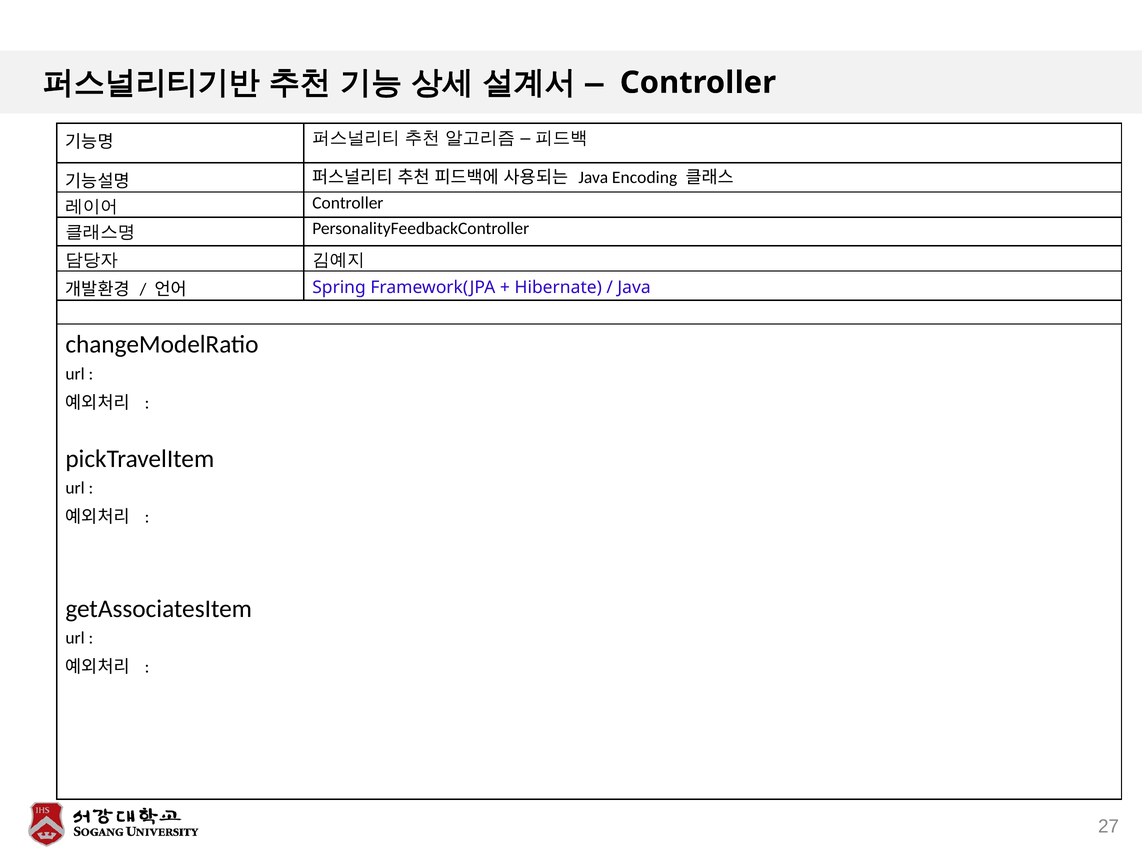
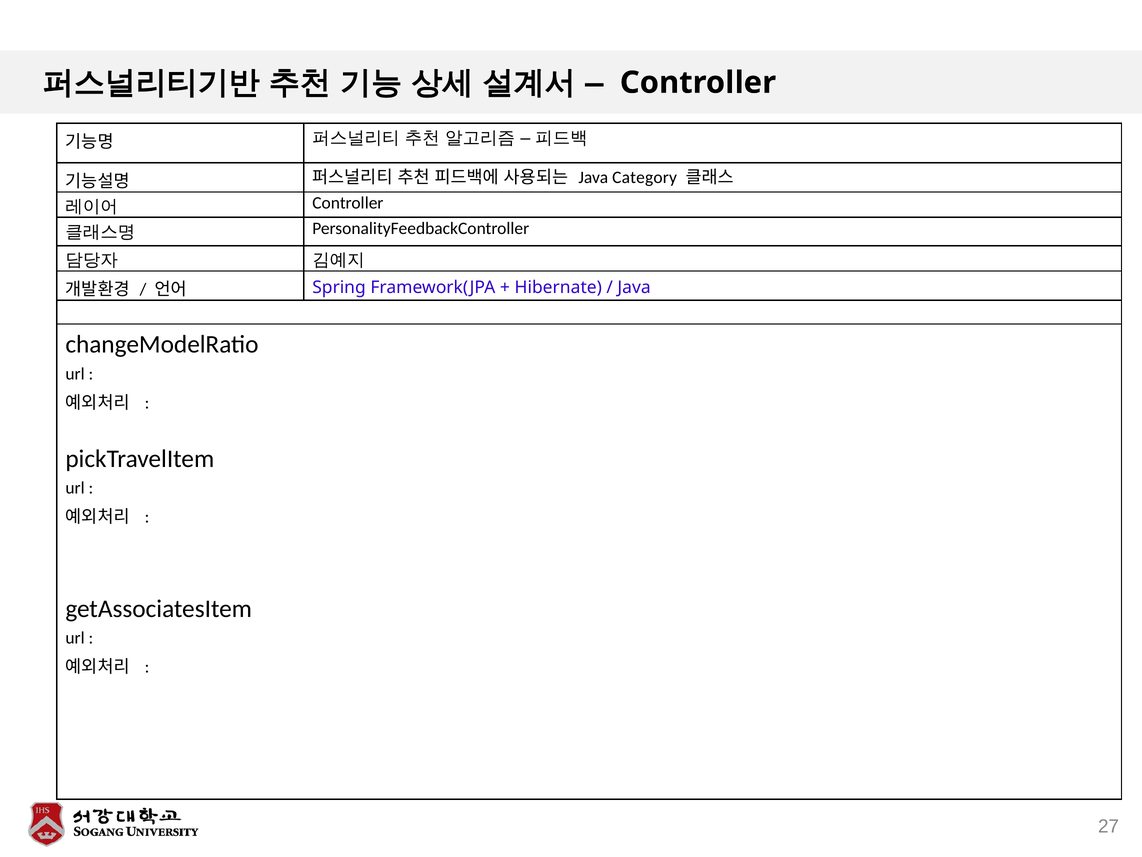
Encoding: Encoding -> Category (645, 177)
